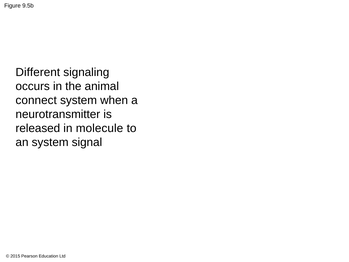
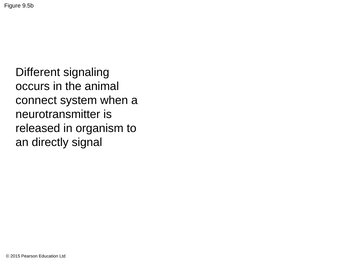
molecule: molecule -> organism (100, 128)
an system: system -> directly (50, 142)
